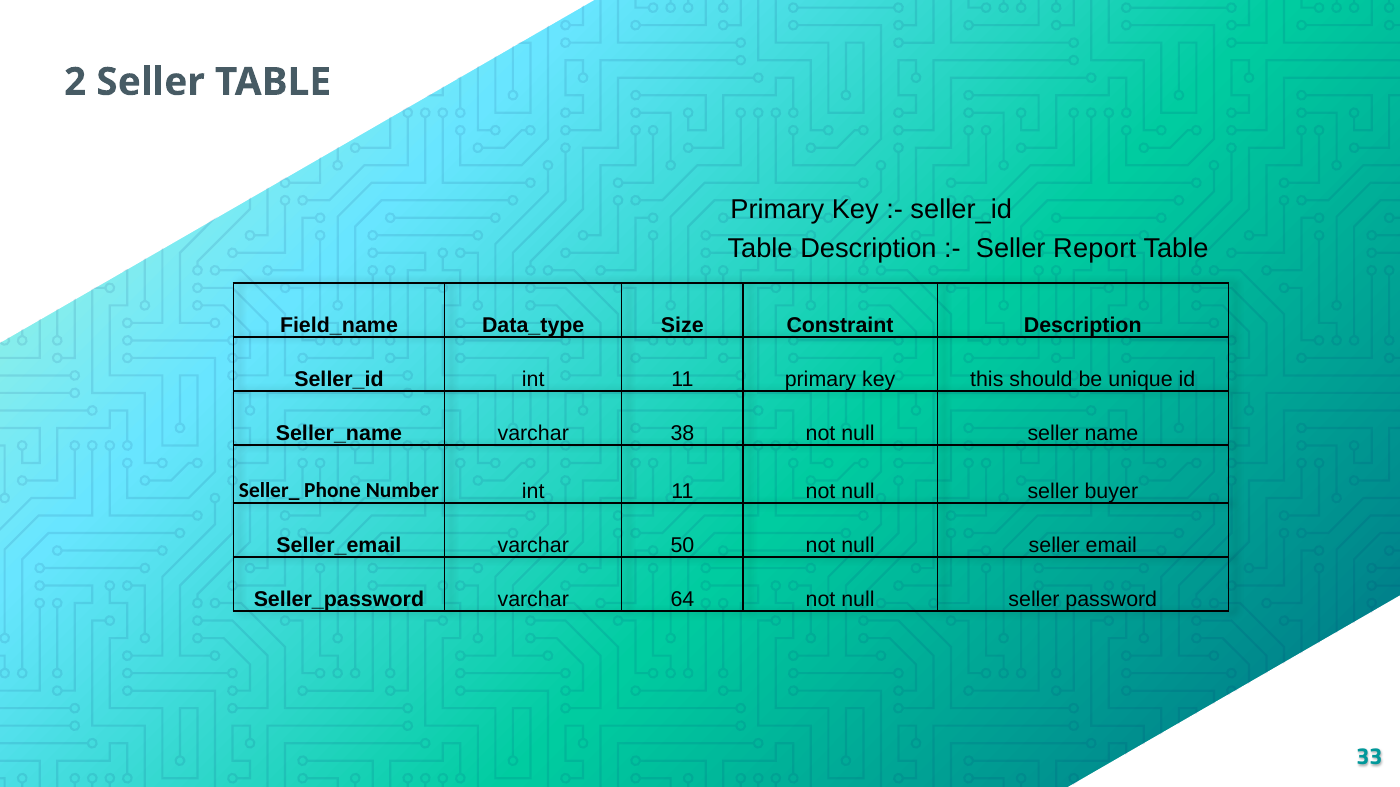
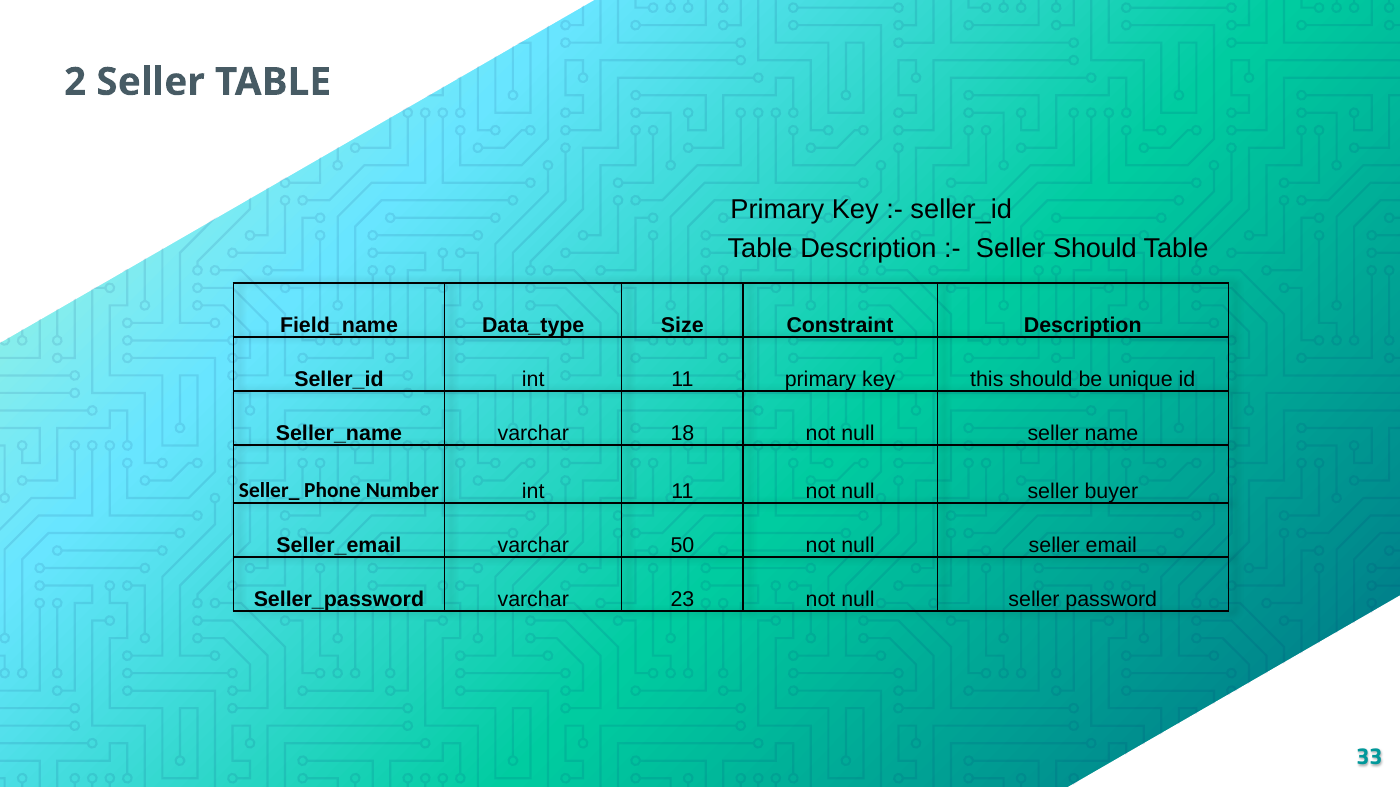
Seller Report: Report -> Should (1095, 249)
38: 38 -> 18 (682, 434)
64: 64 -> 23 (682, 600)
